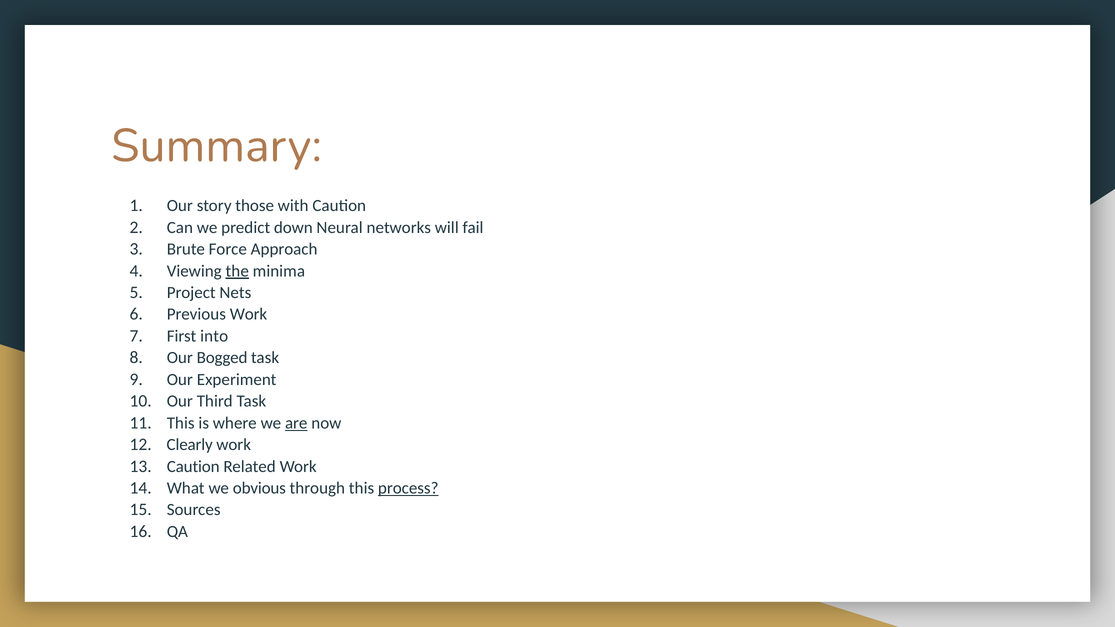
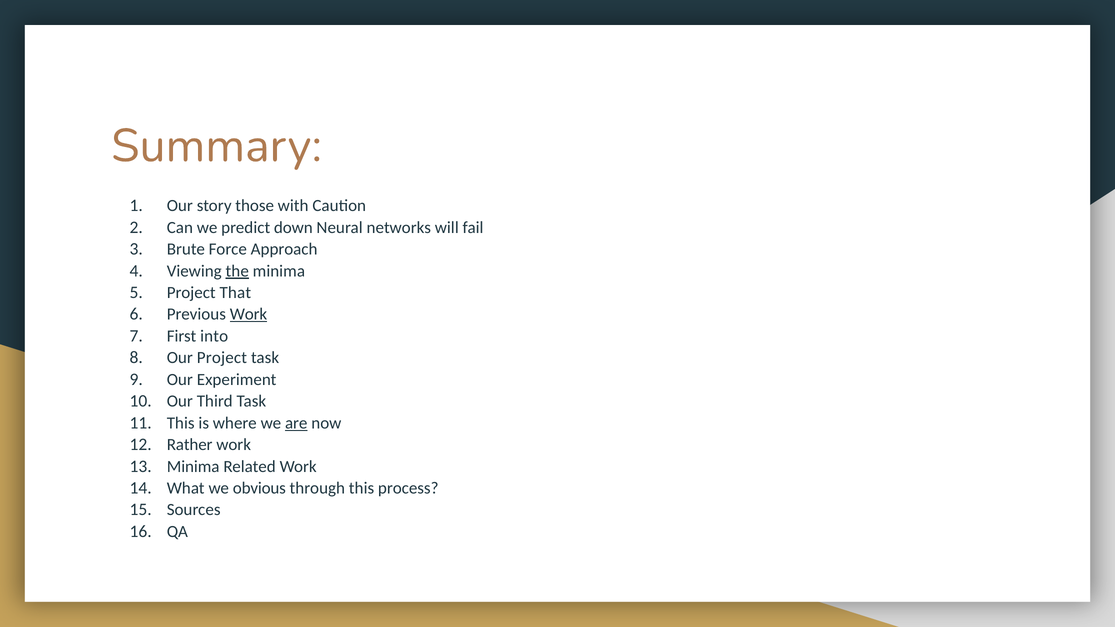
Nets: Nets -> That (235, 293)
Work underline: none -> present (248, 314)
Our Bogged: Bogged -> Project (222, 358)
Clearly: Clearly -> Rather (190, 445)
Caution: Caution -> Minima (193, 467)
process underline: present -> none (408, 488)
